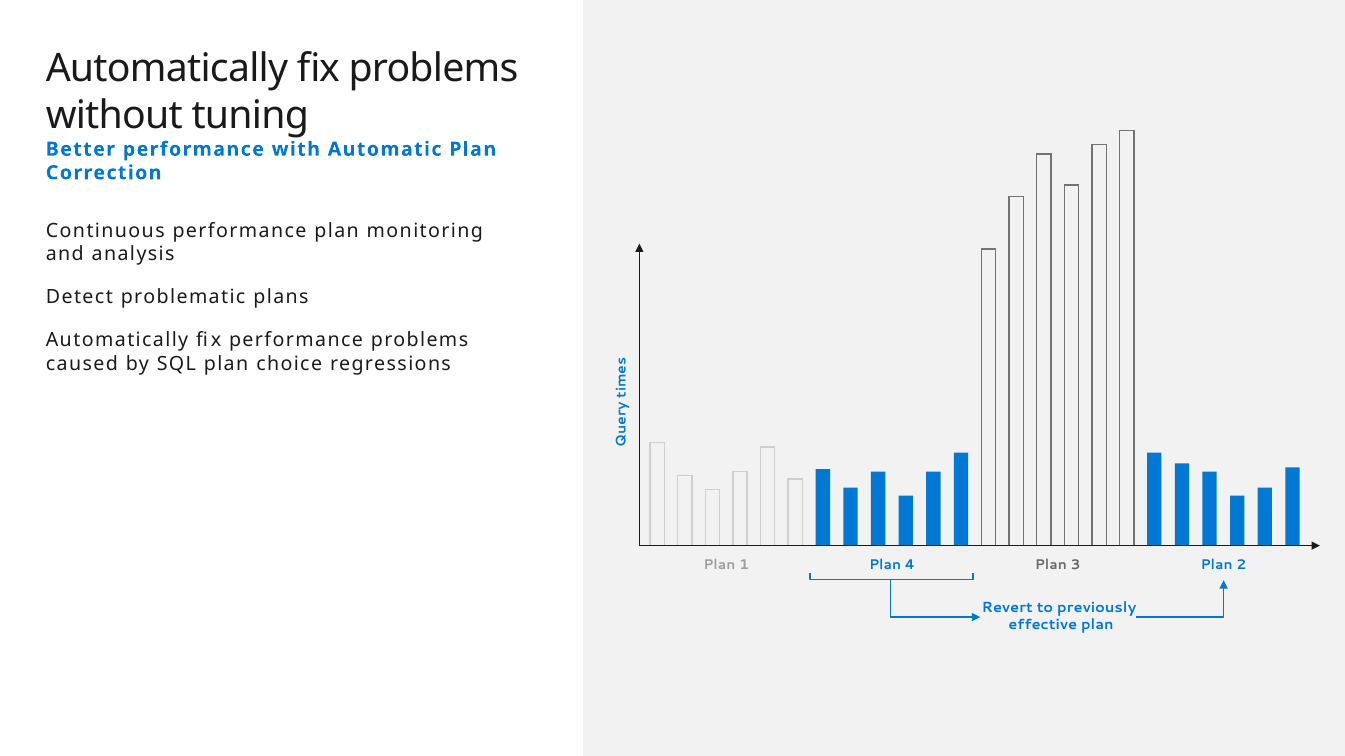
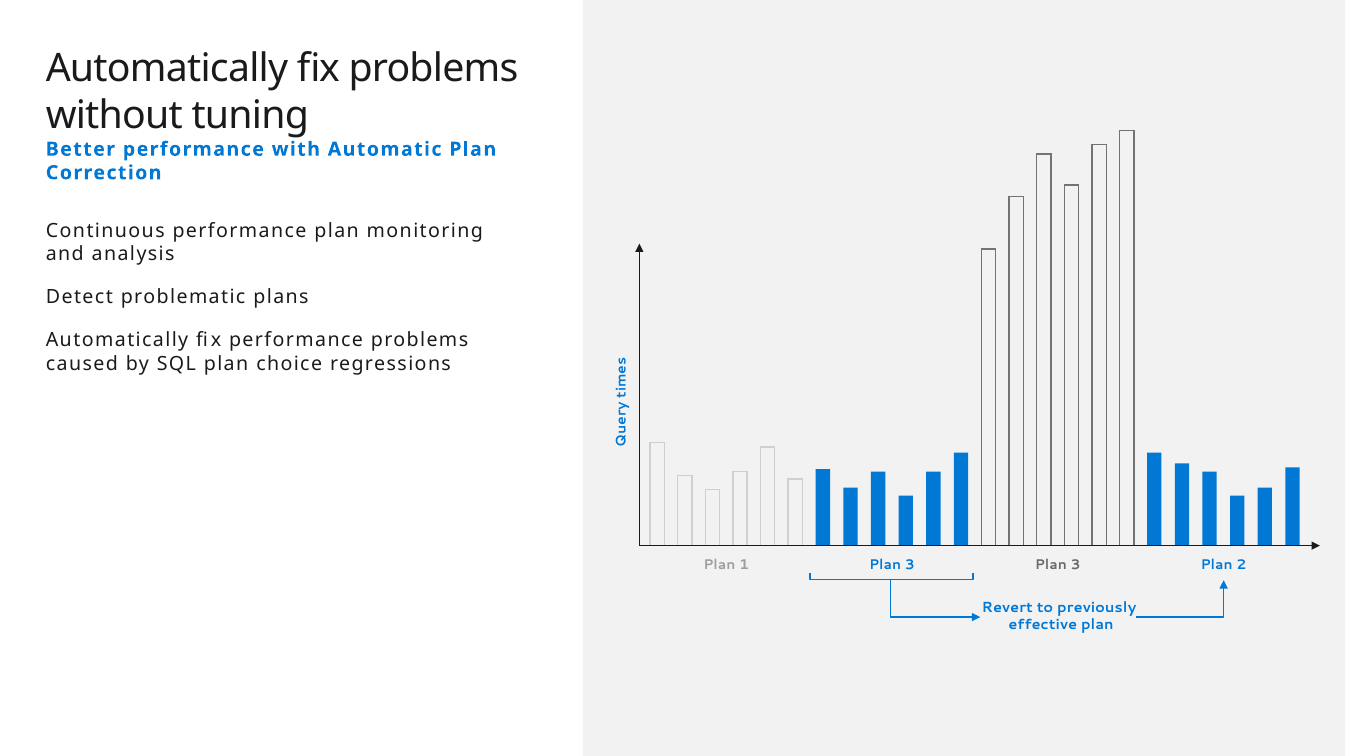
1 Plan 4: 4 -> 3 (910, 565)
